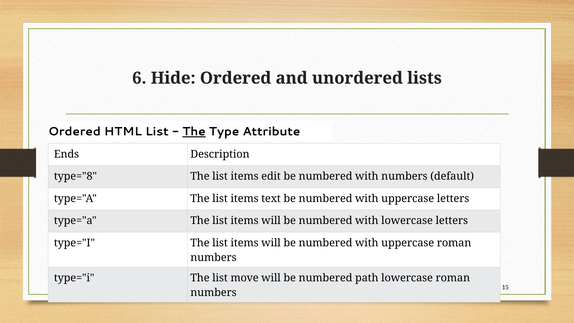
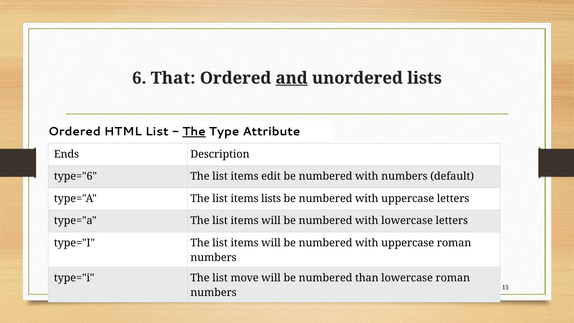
Hide: Hide -> That (173, 78)
and underline: none -> present (292, 78)
type="8: type="8 -> type="6 (75, 176)
items text: text -> lists (271, 198)
path: path -> than (367, 278)
